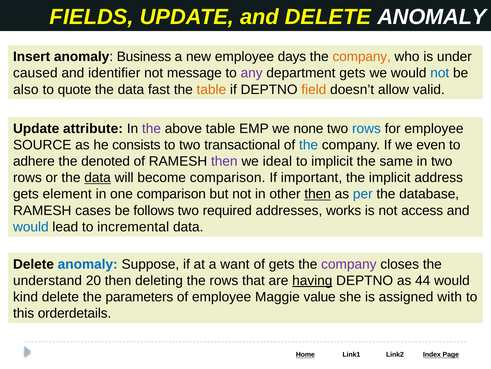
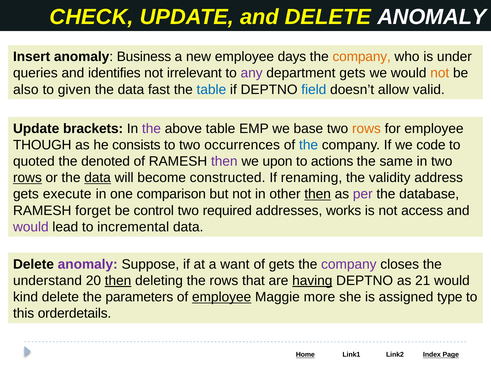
FIELDS: FIELDS -> CHECK (92, 17)
caused: caused -> queries (35, 73)
identifier: identifier -> identifies (114, 73)
message: message -> irrelevant (194, 73)
not colour: blue -> orange (440, 73)
quote: quote -> given (74, 89)
table colour: orange -> blue (211, 89)
field colour: orange -> blue (314, 89)
attribute: attribute -> brackets (93, 128)
none: none -> base (308, 128)
rows colour: blue -> orange (366, 128)
SOURCE: SOURCE -> THOUGH (42, 145)
transactional: transactional -> occurrences (242, 145)
even: even -> code (431, 145)
adhere: adhere -> quoted (34, 161)
ideal: ideal -> upon (278, 161)
to implicit: implicit -> actions (332, 161)
rows underline: none -> present (27, 177)
become comparison: comparison -> constructed (228, 177)
important: important -> renaming (311, 177)
the implicit: implicit -> validity (390, 177)
element: element -> execute (67, 194)
per colour: blue -> purple (363, 194)
cases: cases -> forget (93, 210)
follows: follows -> control (154, 210)
would colour: blue -> purple (31, 226)
anomaly colour: blue -> purple (88, 264)
then underline: none -> present (118, 280)
44: 44 -> 21 (423, 280)
employee underline: none -> present (222, 296)
value: value -> more (319, 296)
with: with -> type (450, 296)
